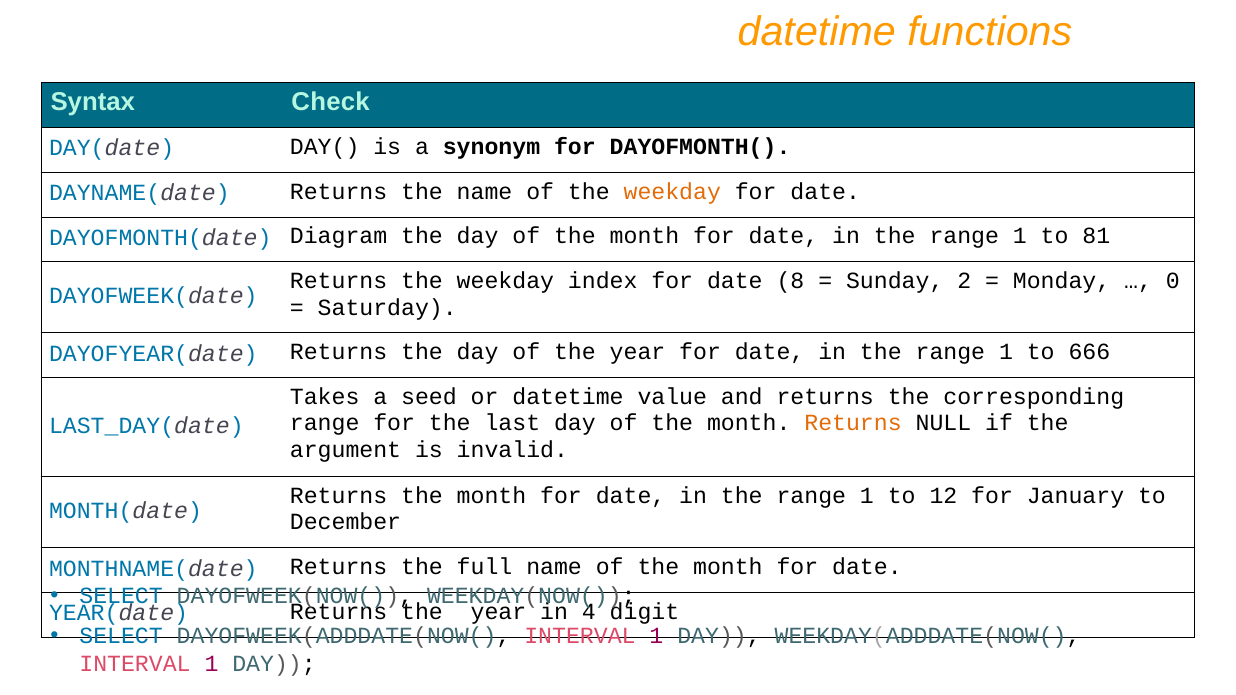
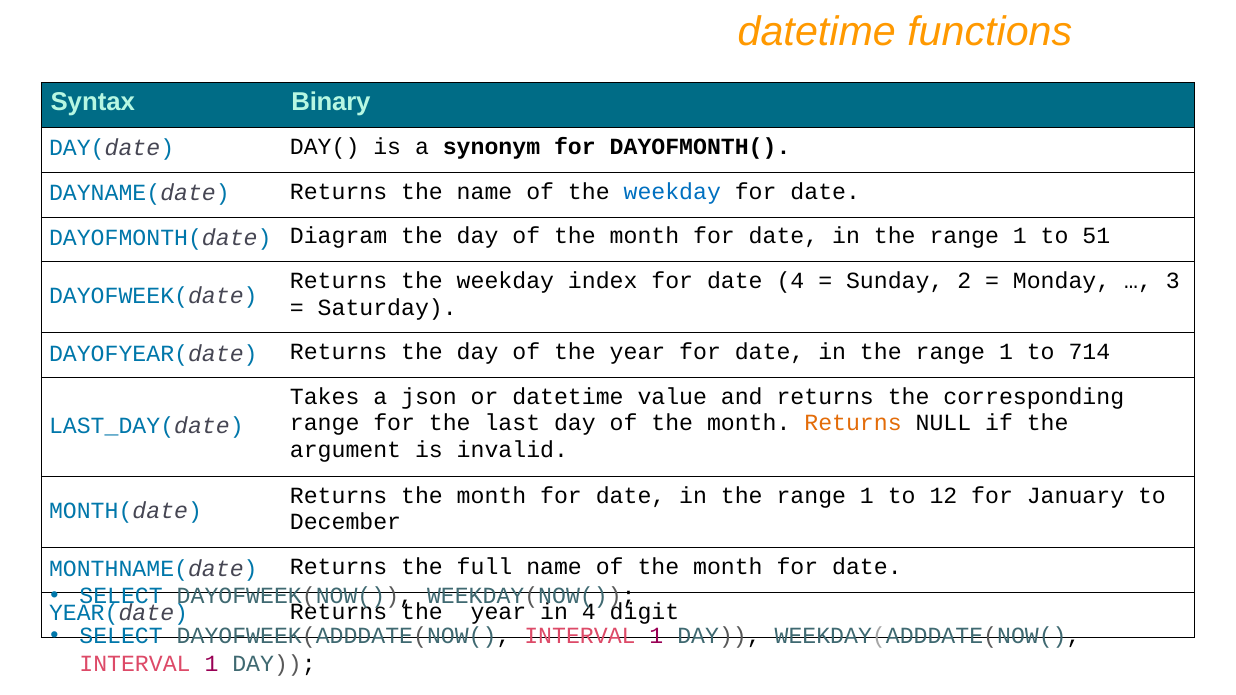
Check: Check -> Binary (331, 102)
weekday colour: orange -> blue (672, 192)
81: 81 -> 51 (1096, 236)
date 8: 8 -> 4 (790, 281)
0: 0 -> 3 (1173, 281)
666: 666 -> 714 (1089, 352)
seed: seed -> json (429, 397)
